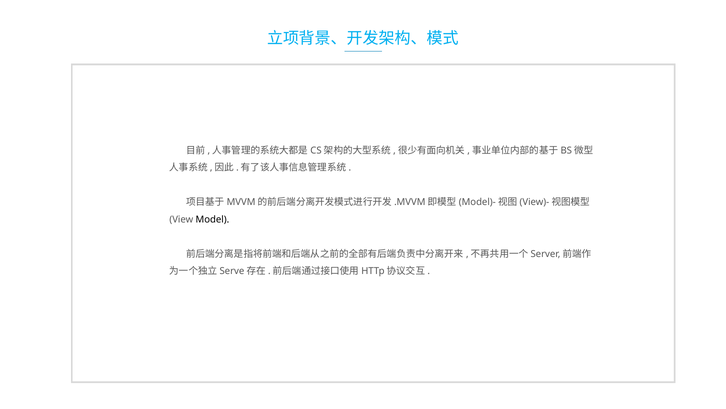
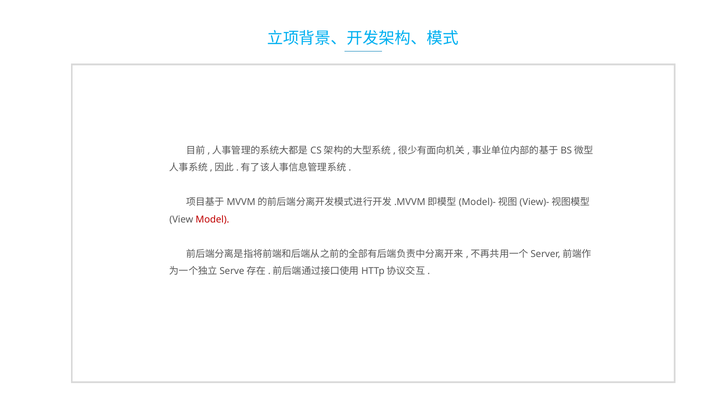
Model colour: black -> red (212, 219)
